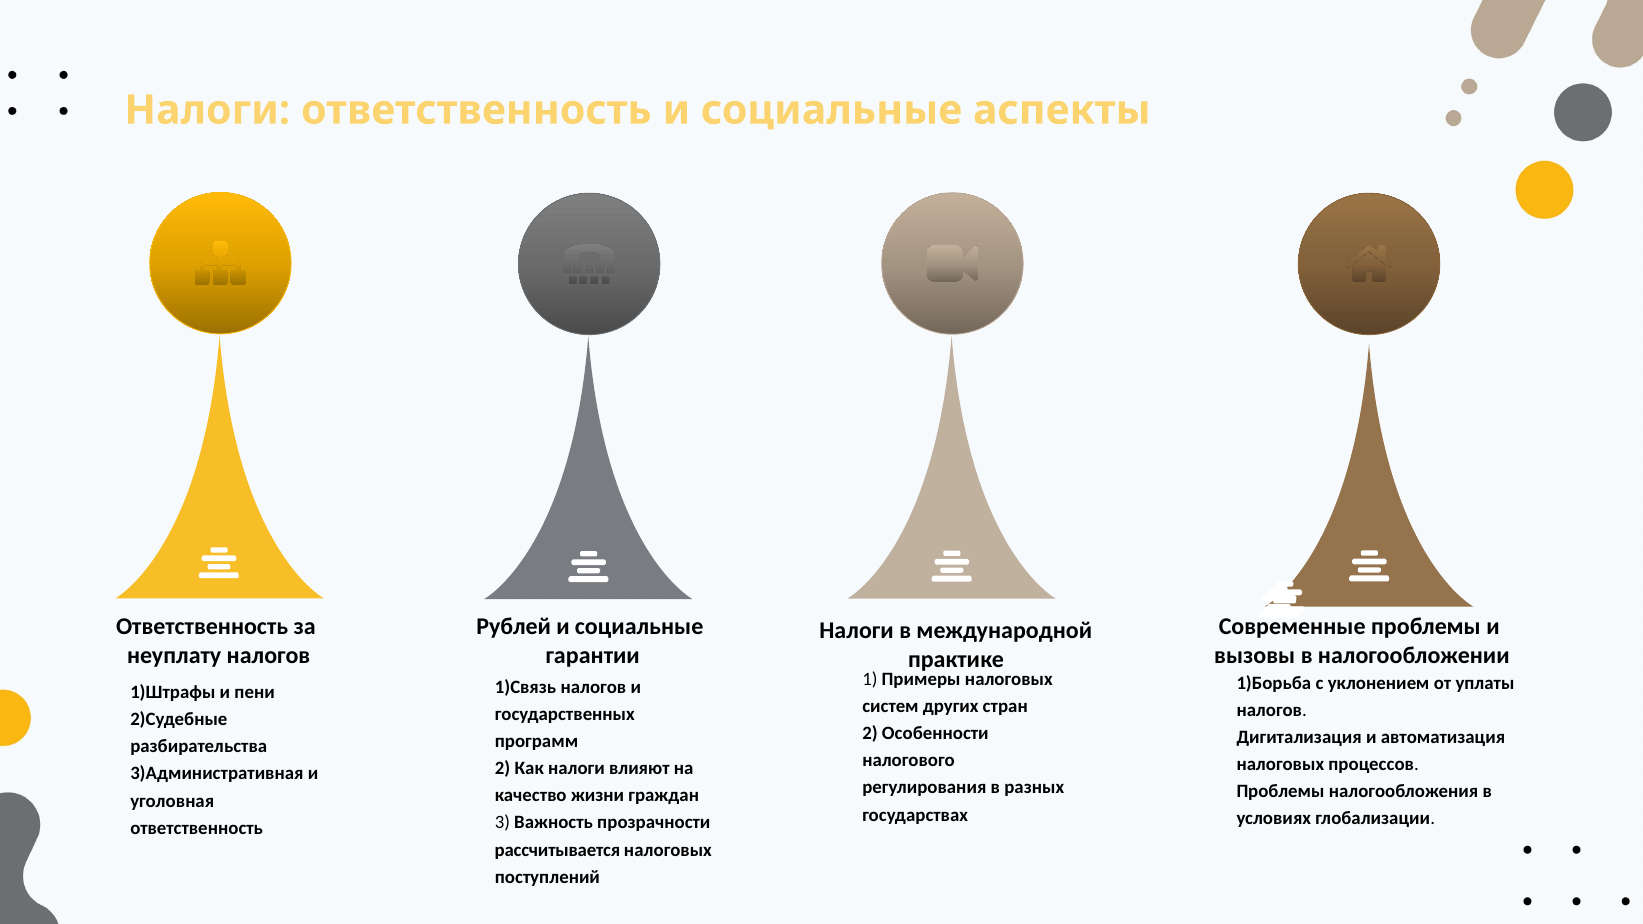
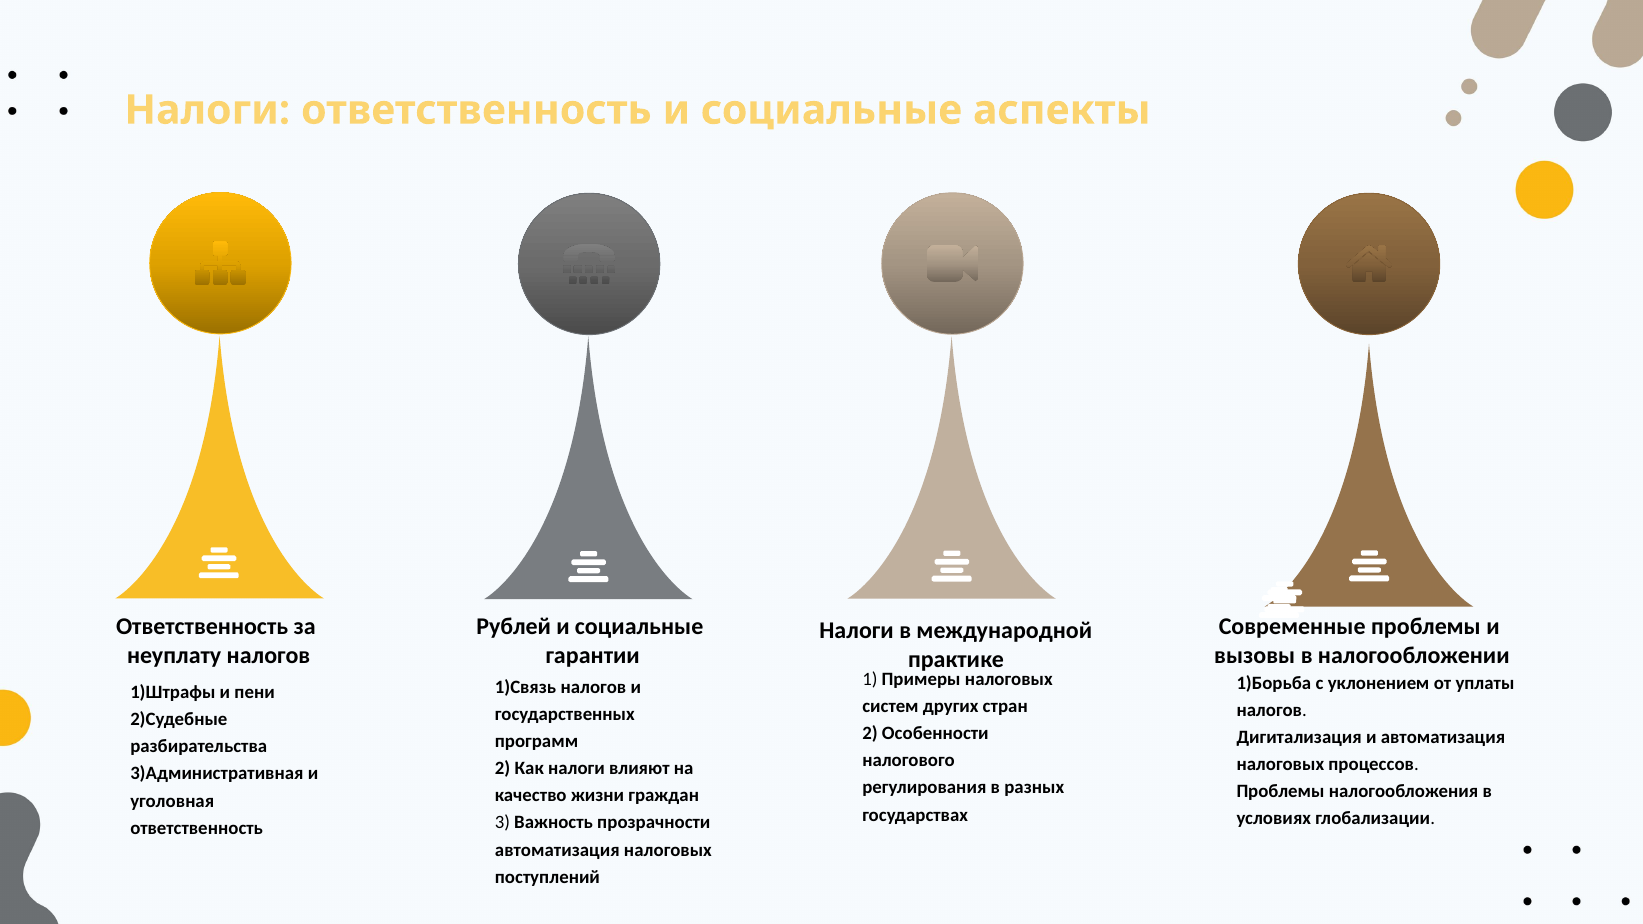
рассчитывается: рассчитывается -> автоматизация (557, 850)
